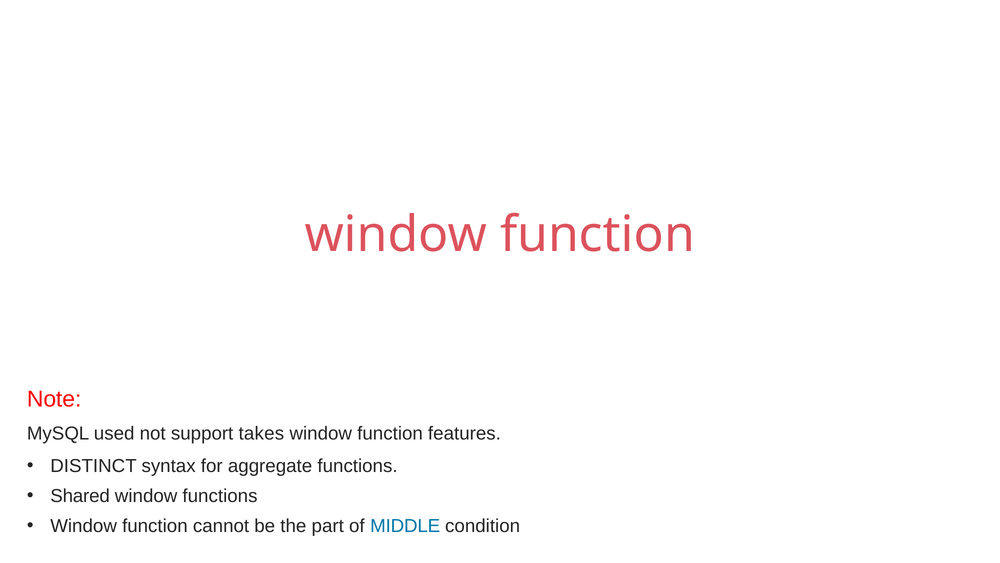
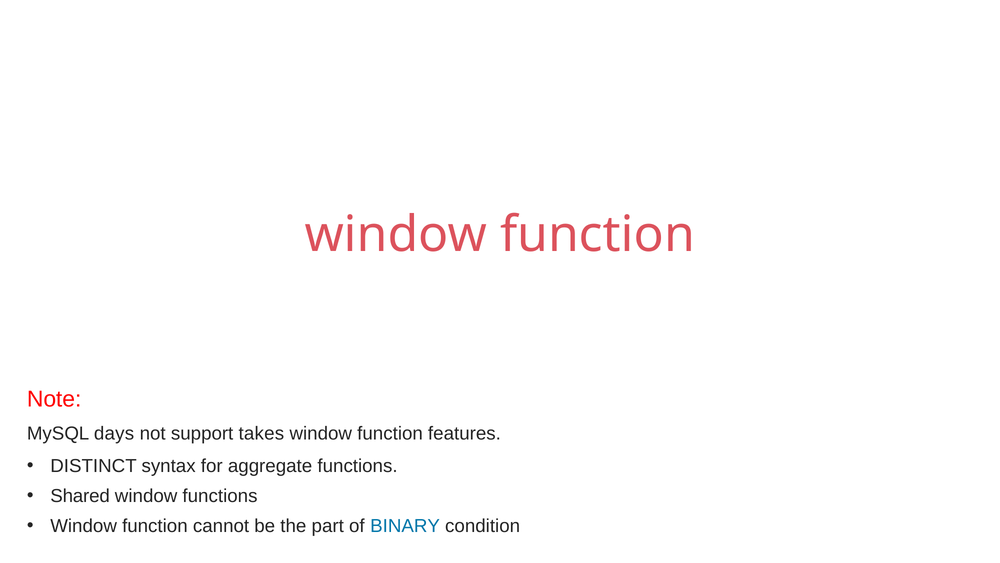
used: used -> days (114, 433)
MIDDLE: MIDDLE -> BINARY (405, 526)
